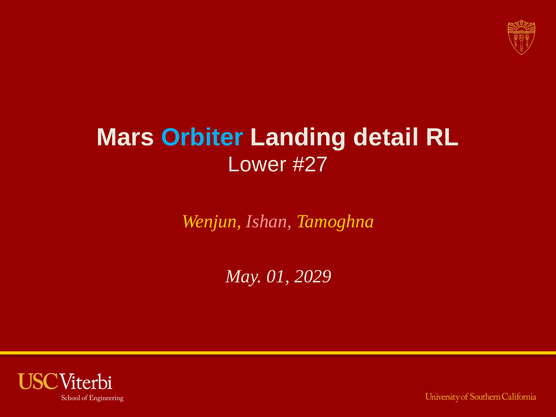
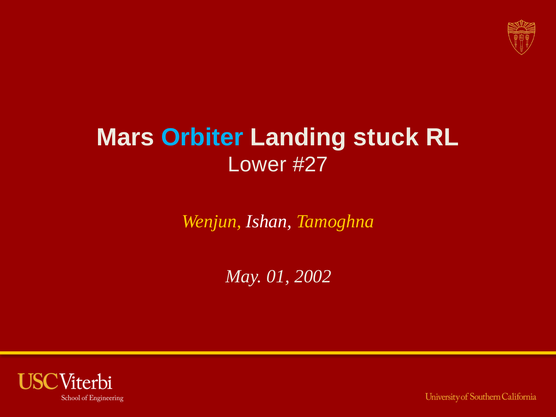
detail: detail -> stuck (386, 137)
Ishan colour: pink -> white (269, 221)
2029: 2029 -> 2002 (313, 276)
